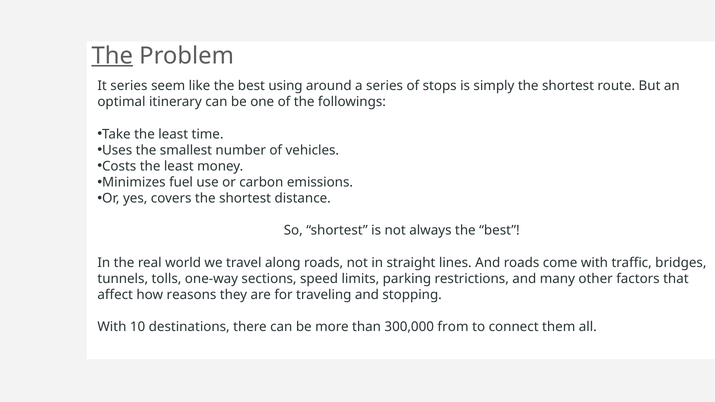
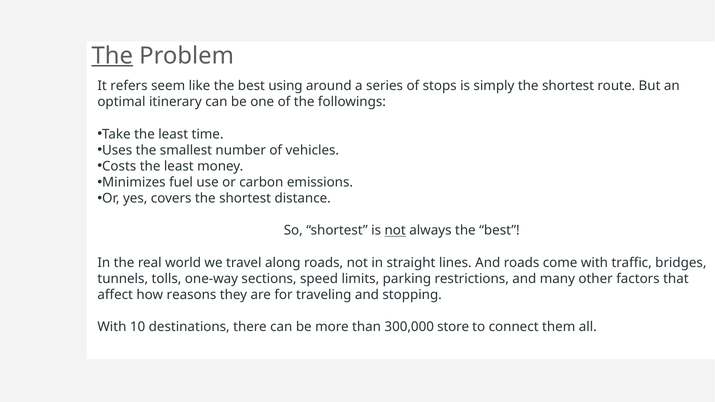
It series: series -> refers (129, 86)
not underline: none -> present (395, 231)
from: from -> store (453, 327)
